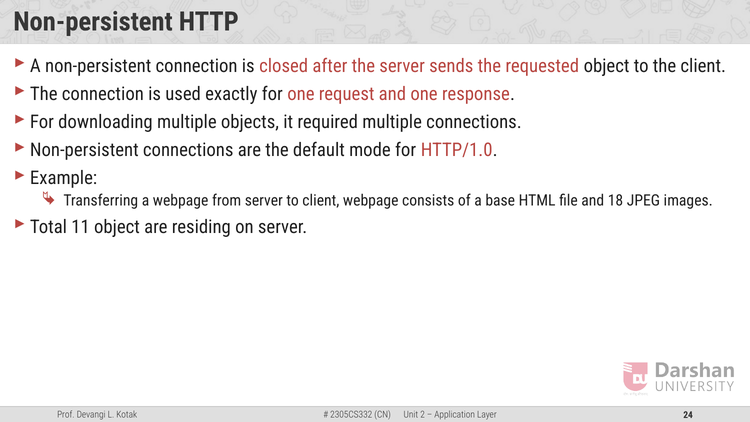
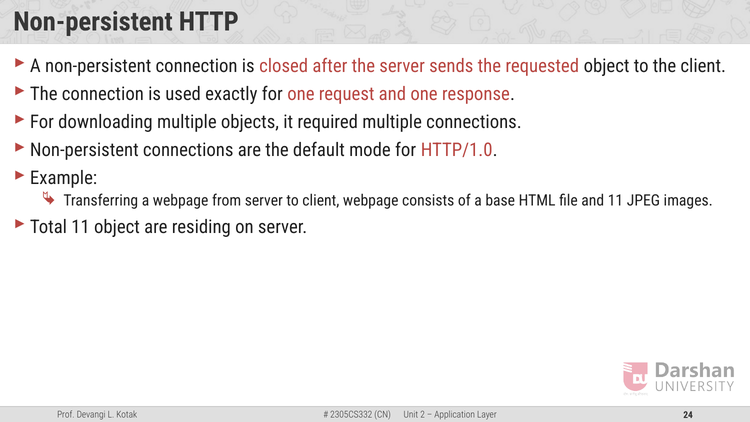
and 18: 18 -> 11 (615, 201)
